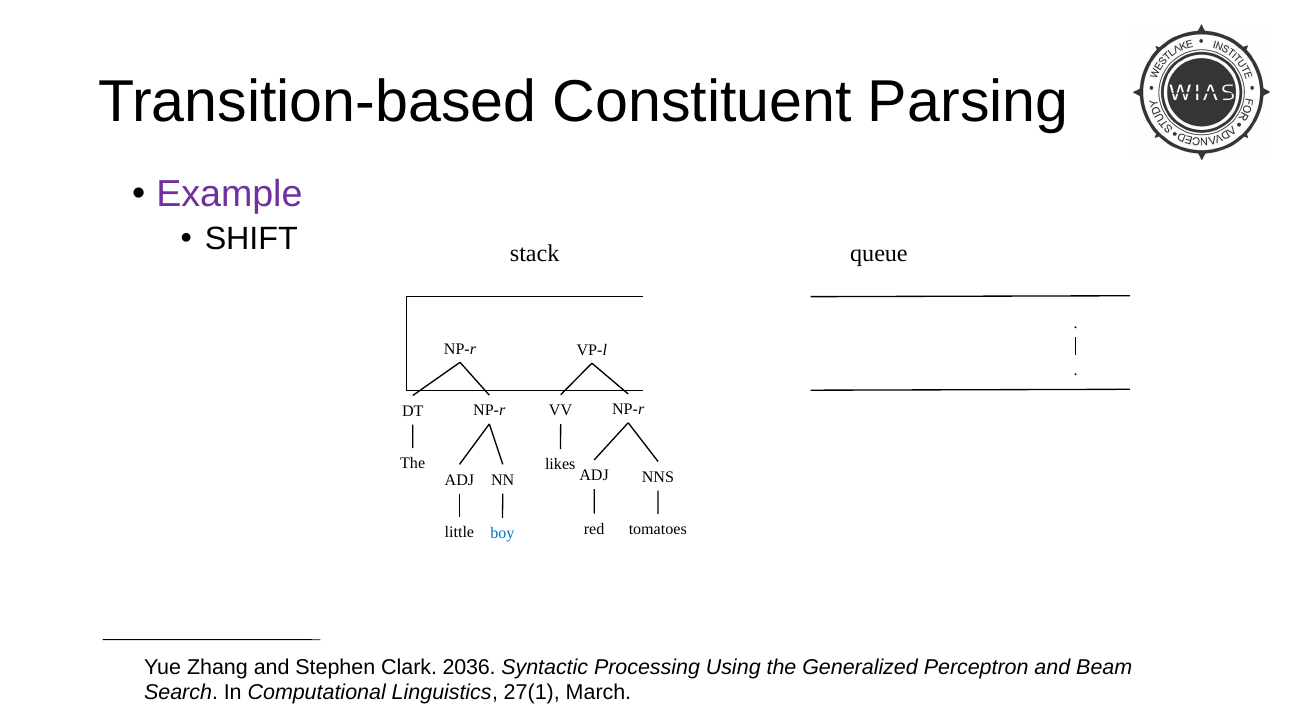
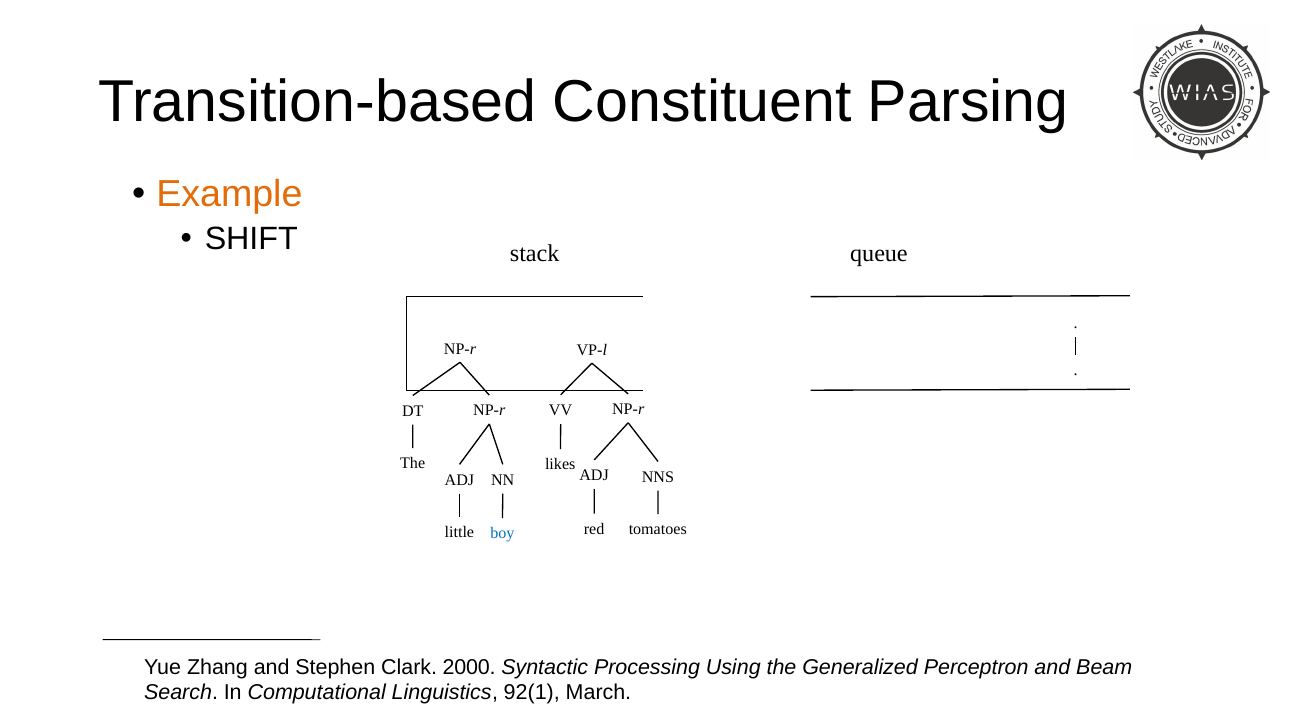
Example colour: purple -> orange (229, 195)
2036: 2036 -> 2000 (469, 668)
27(1: 27(1 -> 92(1 (532, 693)
